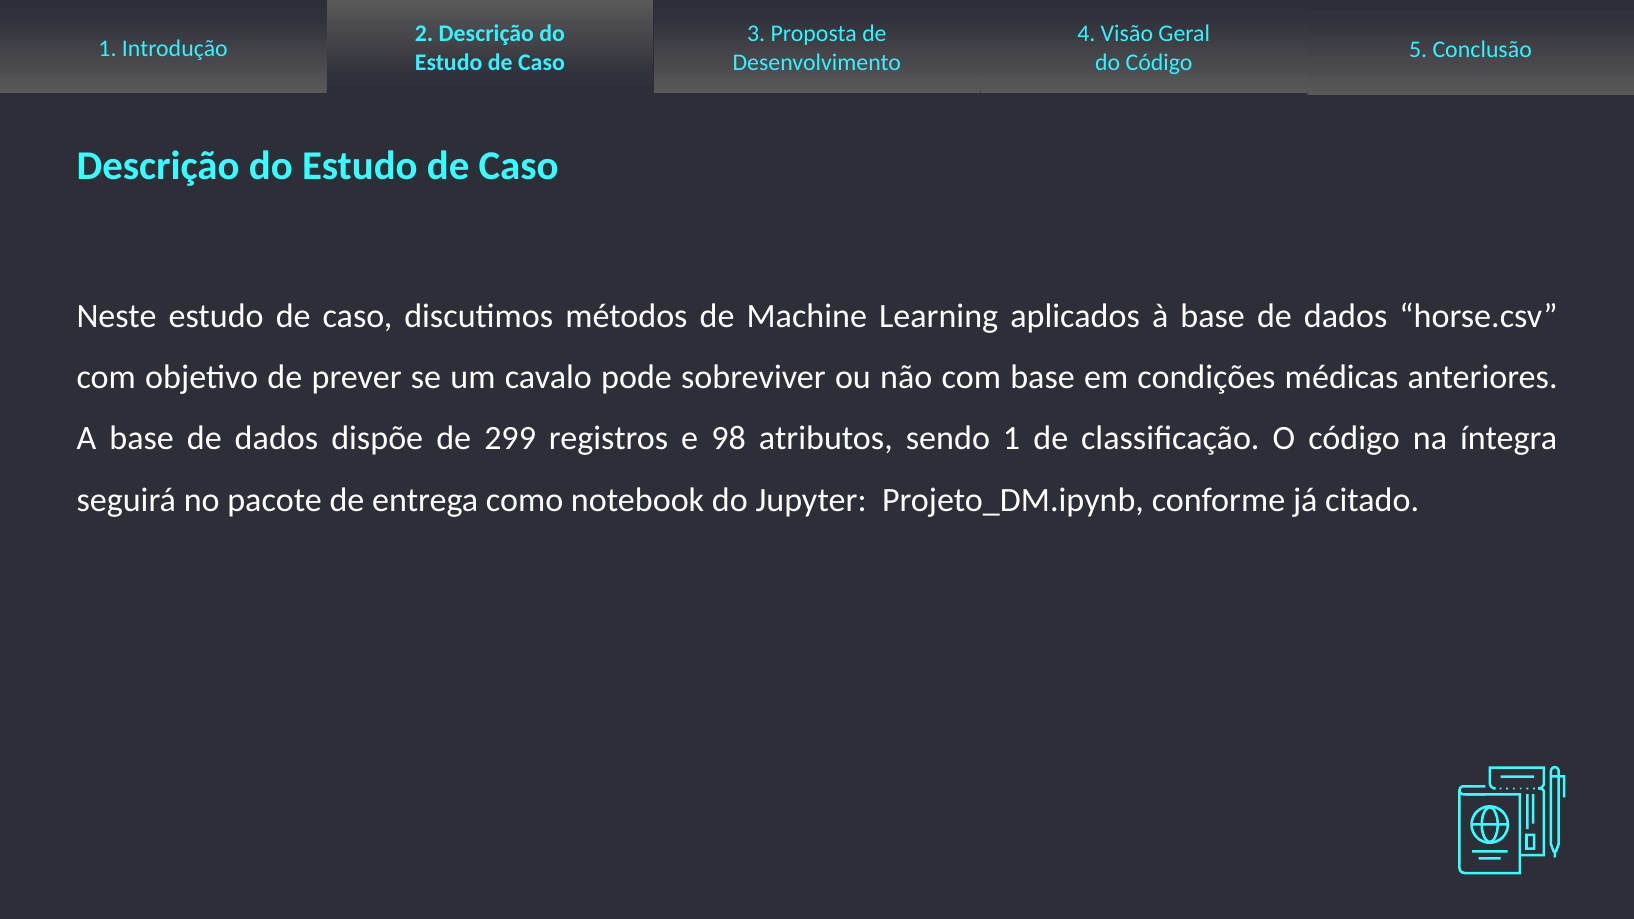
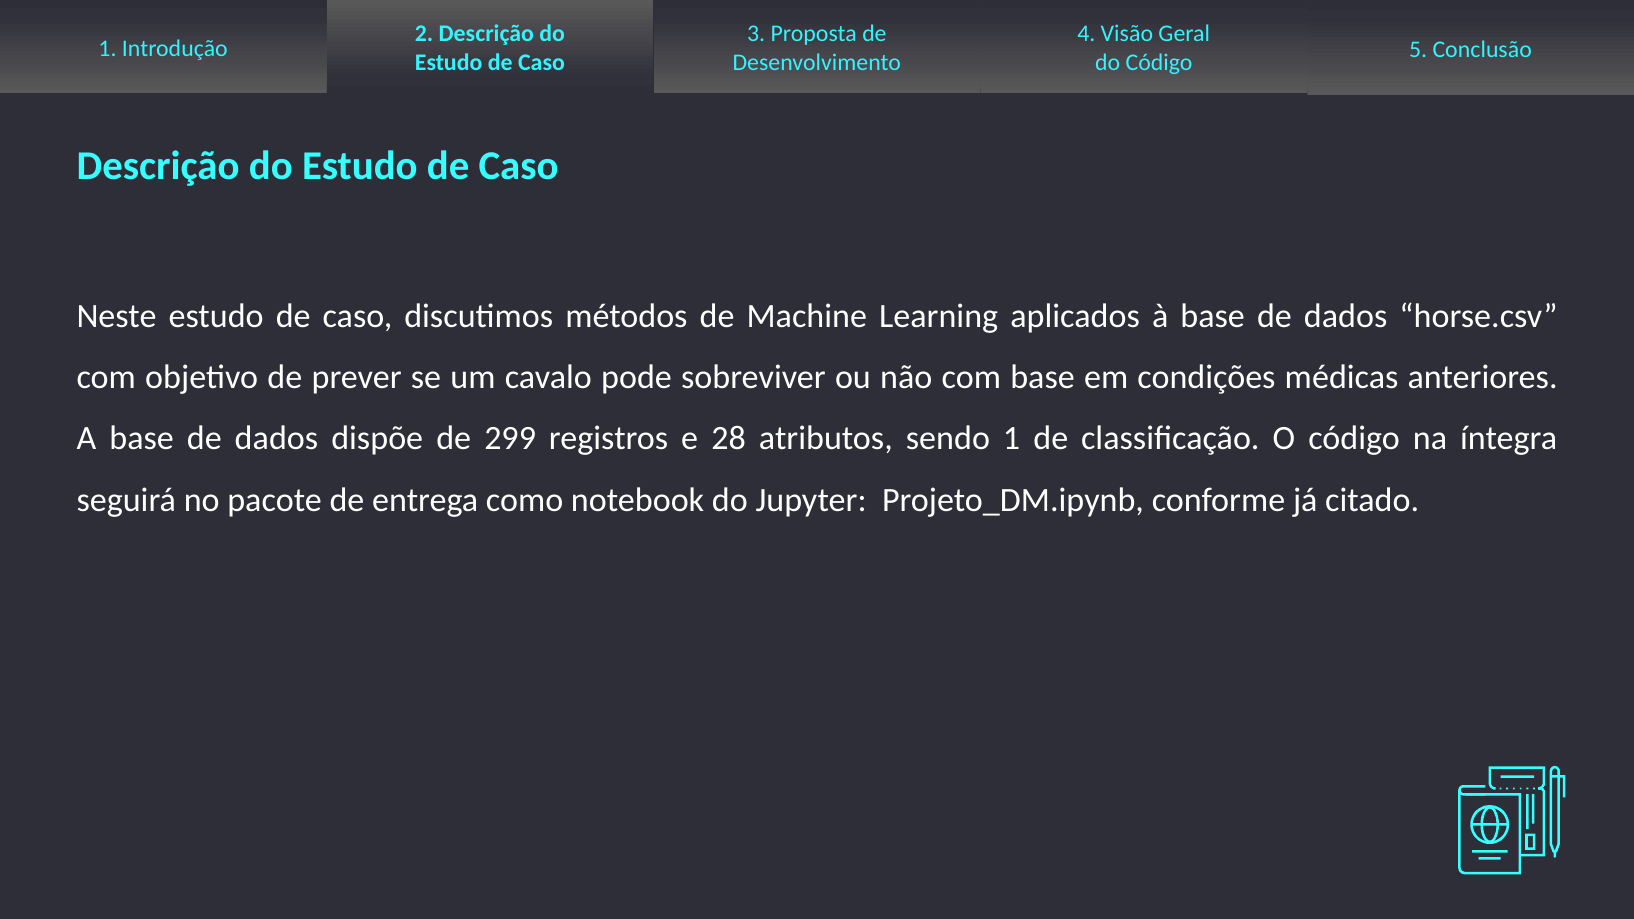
98: 98 -> 28 (729, 439)
